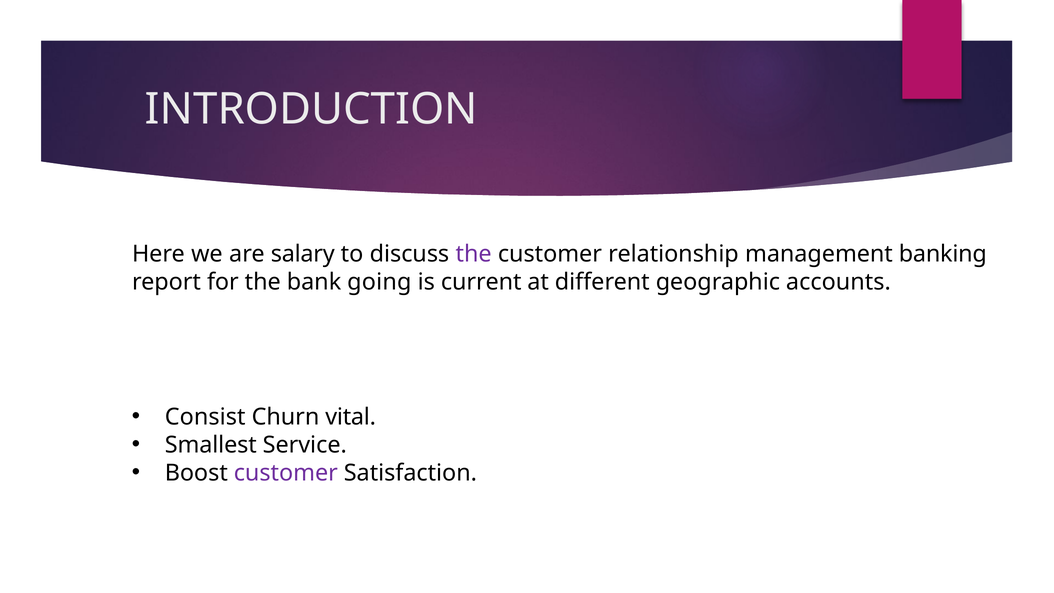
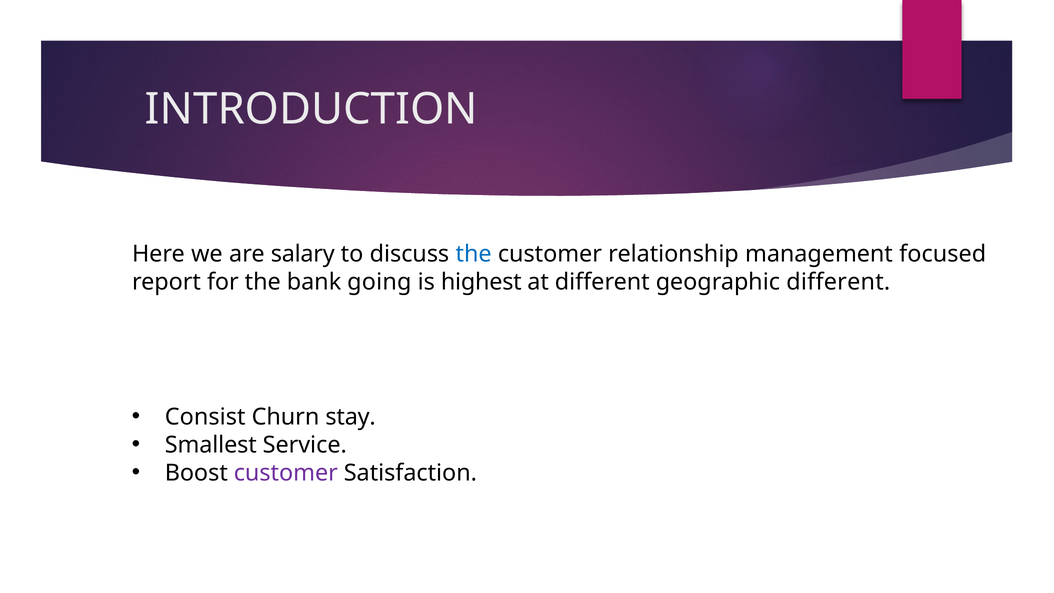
the colour: purple -> blue (474, 254)
banking: banking -> focused (943, 254)
current: current -> highest (481, 282)
geographic accounts: accounts -> different (838, 282)
vital: vital -> stay (351, 417)
